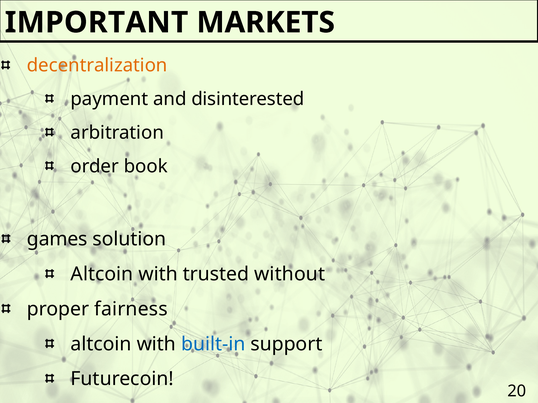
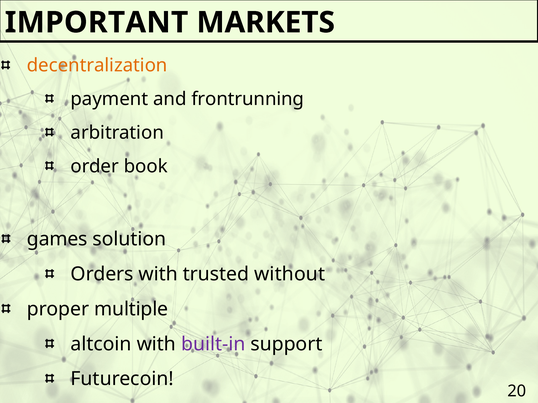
disinterested: disinterested -> frontrunning (248, 99)
Altcoin: Altcoin -> Orders (102, 274)
fairness: fairness -> multiple (131, 309)
built-in colour: blue -> purple (213, 344)
